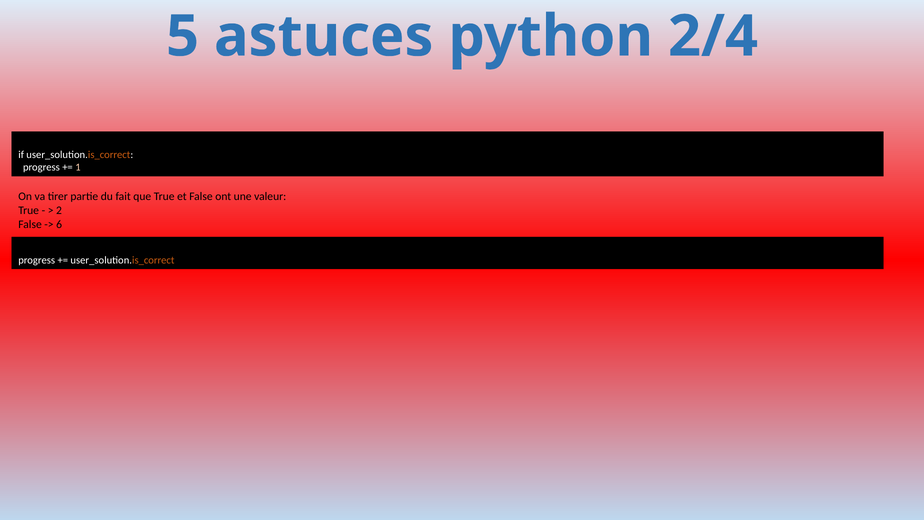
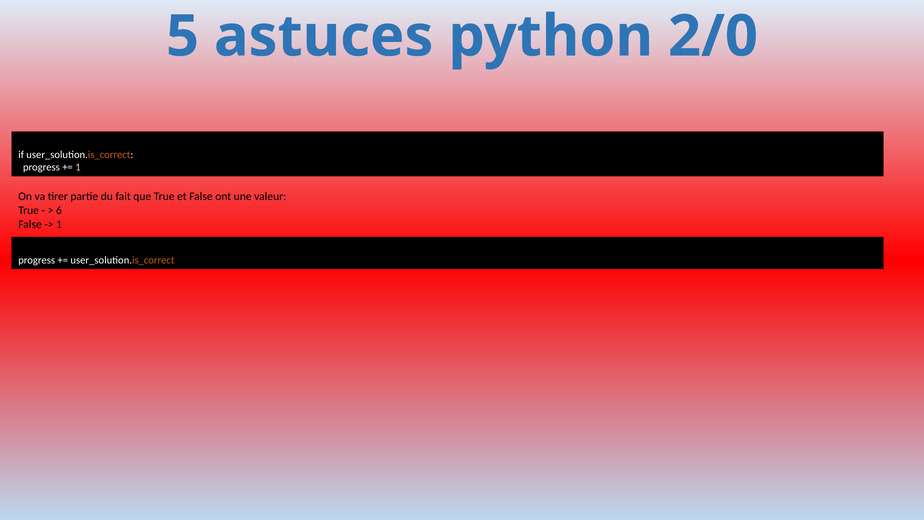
2/4: 2/4 -> 2/0 (713, 36)
2: 2 -> 6 (59, 210)
6: 6 -> 1 (59, 224)
